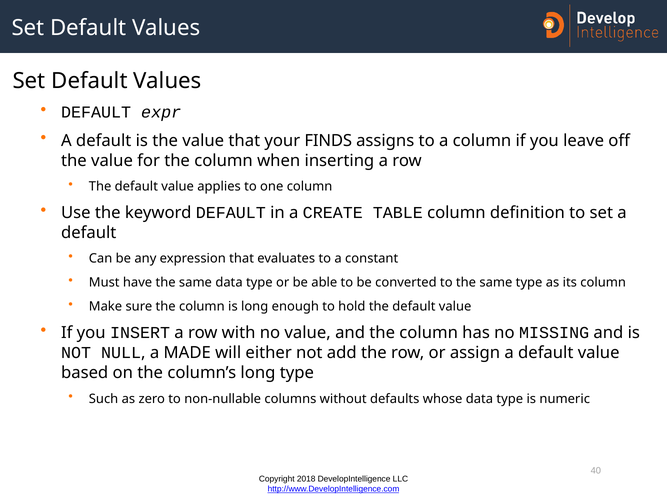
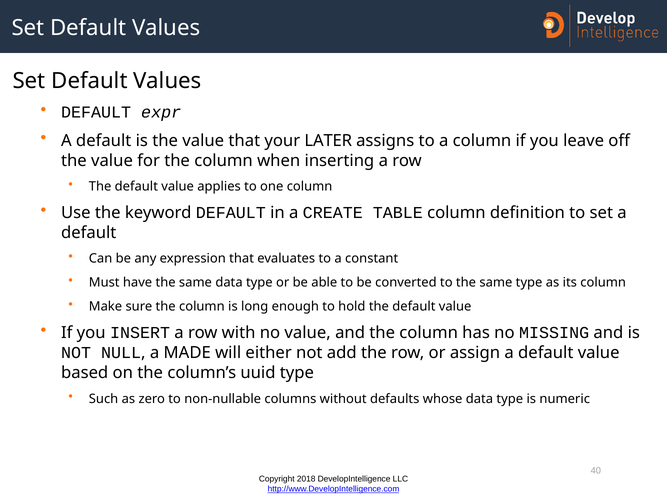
FINDS: FINDS -> LATER (328, 141)
column’s long: long -> uuid (258, 373)
